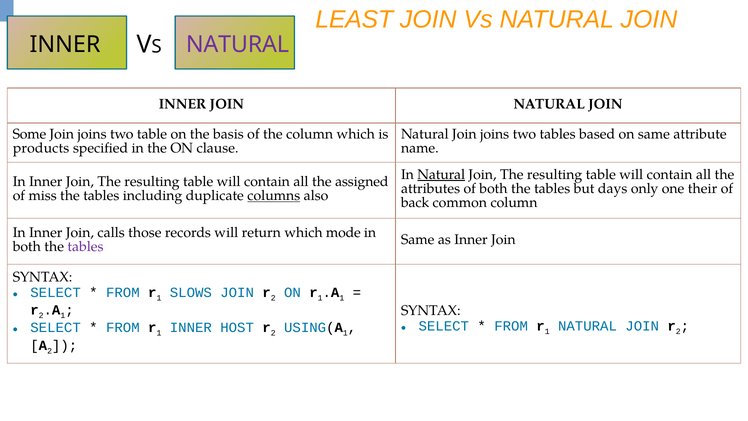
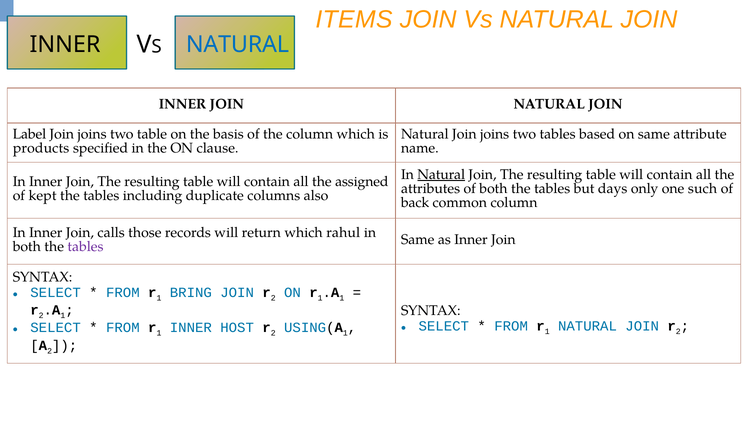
LEAST: LEAST -> ITEMS (354, 19)
NATURAL colour: purple -> blue (237, 44)
Some: Some -> Label (29, 134)
their: their -> such (703, 189)
miss: miss -> kept (43, 196)
columns underline: present -> none (274, 196)
mode: mode -> rahul (343, 232)
SLOWS: SLOWS -> BRING (191, 292)
